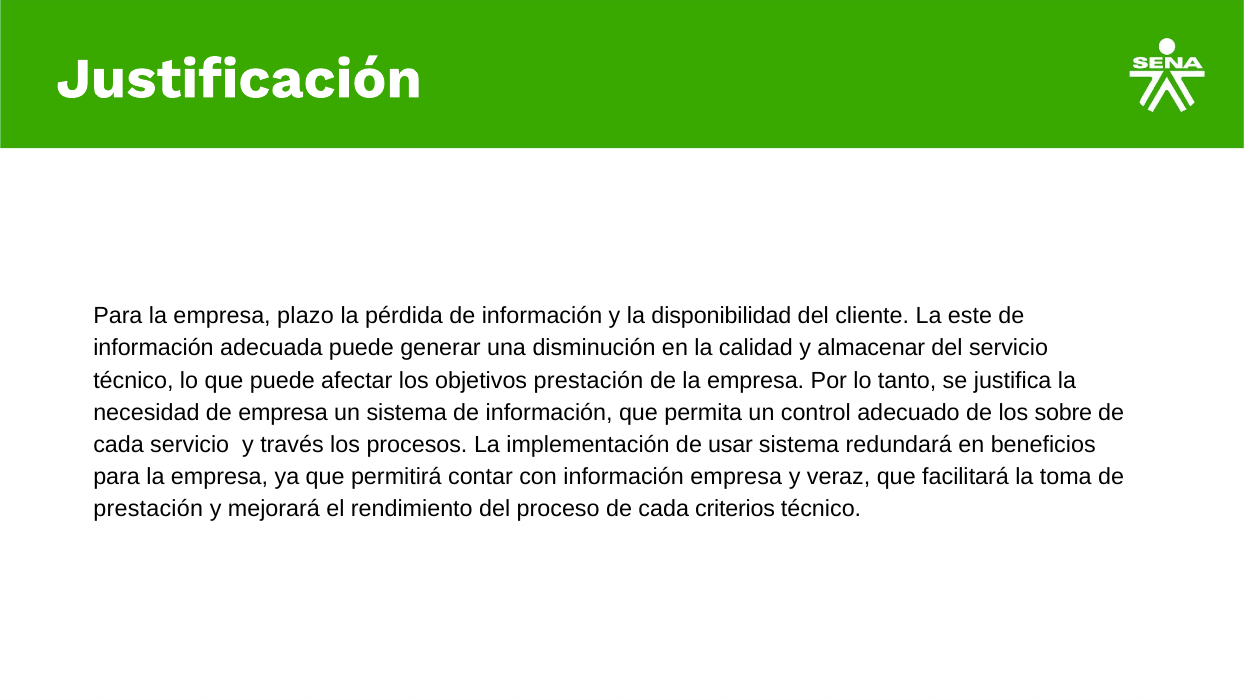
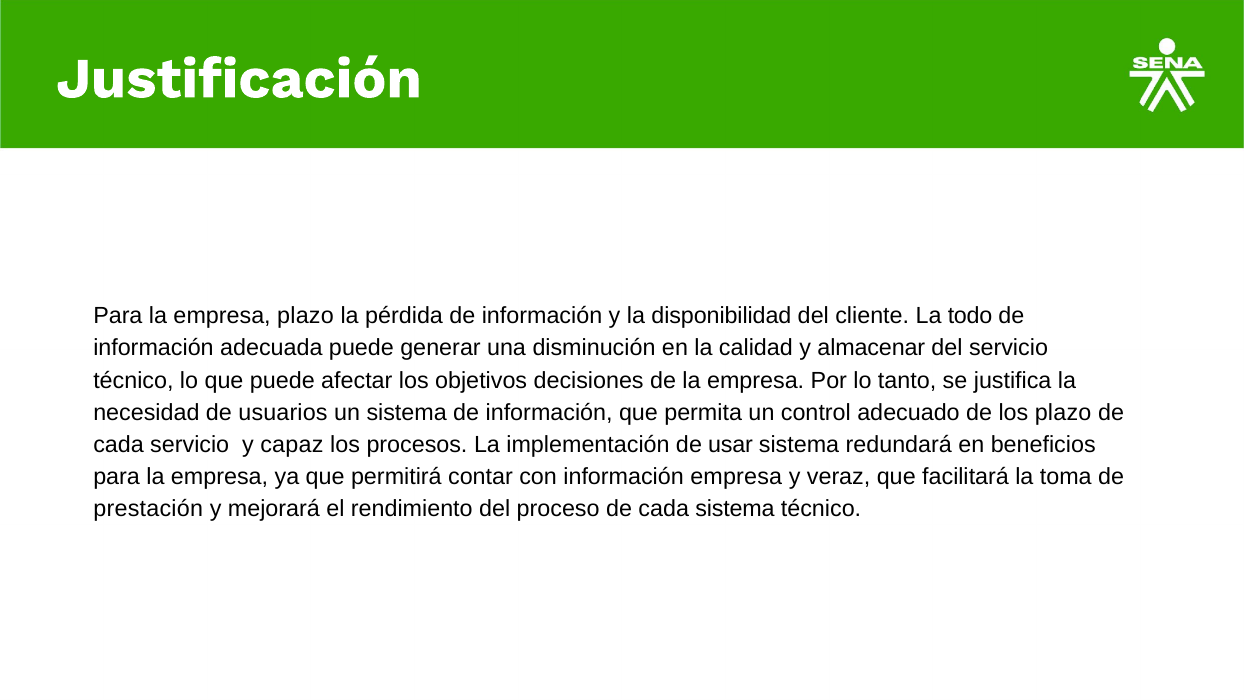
este: este -> todo (970, 316)
objetivos prestación: prestación -> decisiones (589, 380)
de empresa: empresa -> usuarios (283, 412)
los sobre: sobre -> plazo (1063, 412)
través: través -> capaz (292, 445)
cada criterios: criterios -> sistema (735, 509)
